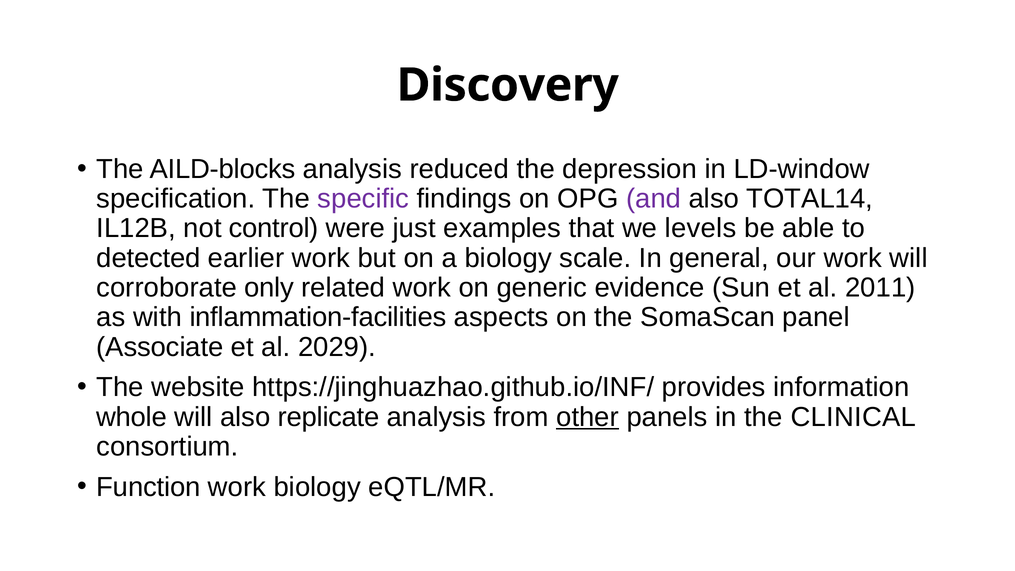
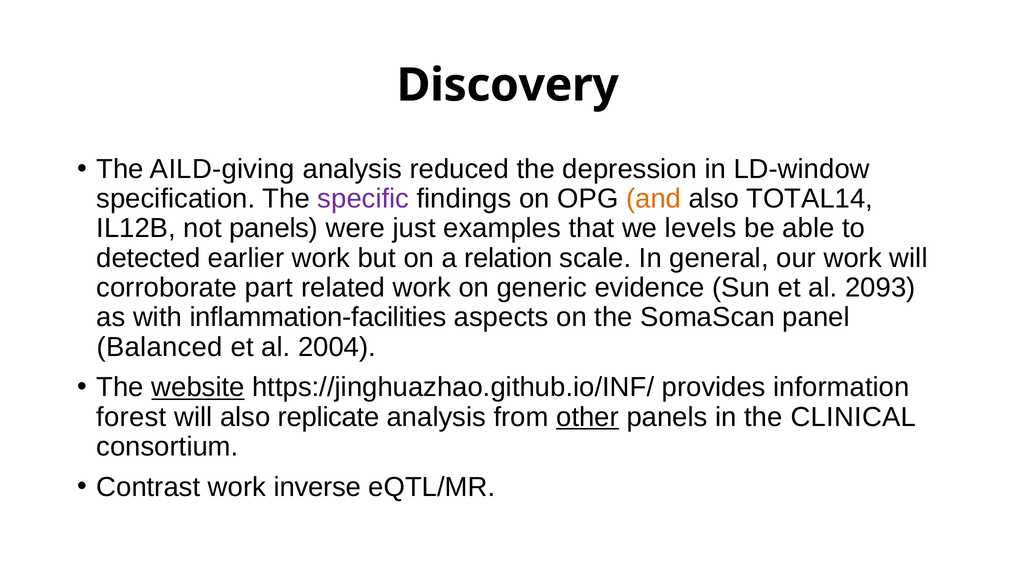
AILD-blocks: AILD-blocks -> AILD-giving (222, 169)
and colour: purple -> orange (654, 199)
not control: control -> panels (274, 228)
a biology: biology -> relation (508, 258)
only: only -> part (269, 288)
2011: 2011 -> 2093 (880, 288)
Associate: Associate -> Balanced (160, 347)
2029: 2029 -> 2004 (337, 347)
website underline: none -> present (198, 387)
whole: whole -> forest (131, 417)
Function: Function -> Contrast (148, 487)
work biology: biology -> inverse (317, 487)
